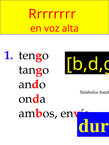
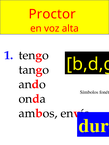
Rrrrrrrr: Rrrrrrrr -> Proctor (52, 14)
